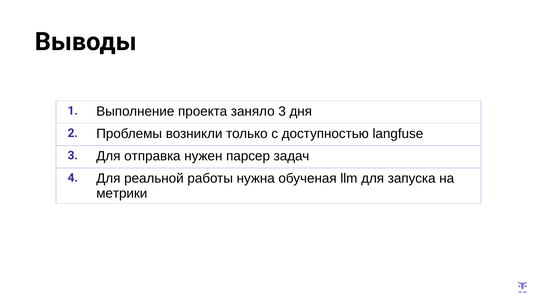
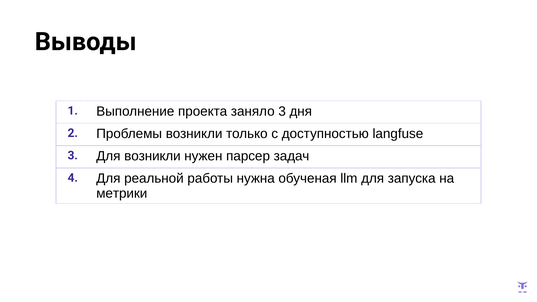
Для отправка: отправка -> возникли (152, 156)
